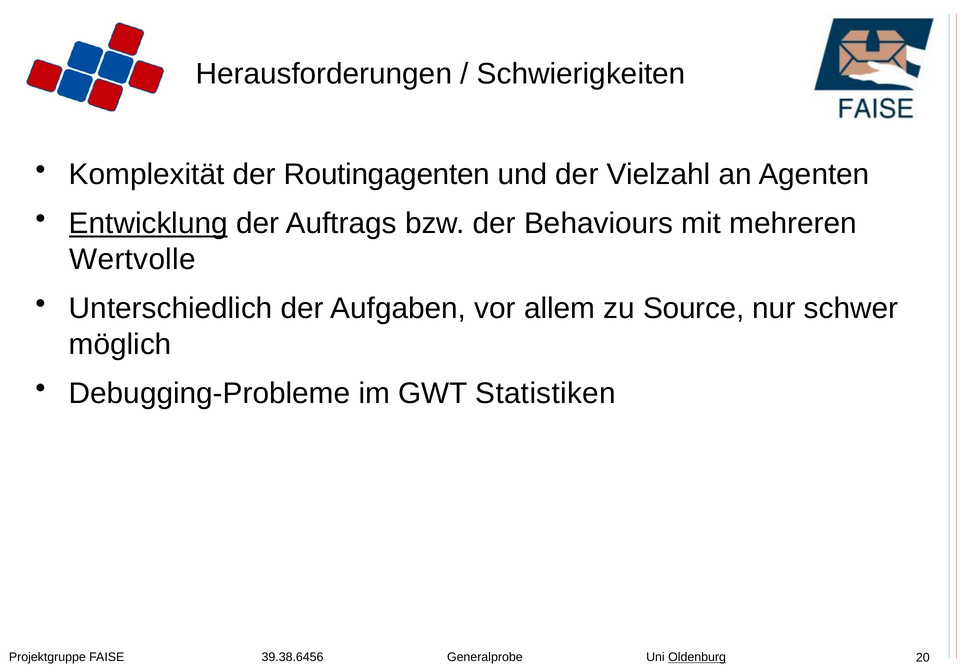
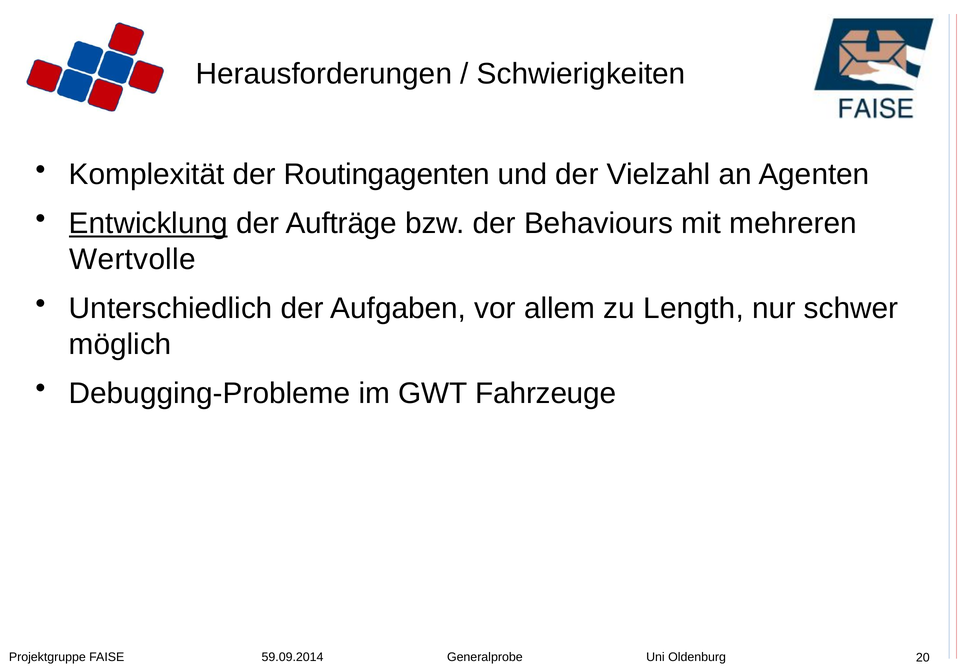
Auftrags: Auftrags -> Aufträge (341, 224)
Source: Source -> Length (694, 309)
Statistiken: Statistiken -> Fahrzeuge (546, 393)
39.38.6456: 39.38.6456 -> 59.09.2014 (293, 657)
Oldenburg underline: present -> none (697, 657)
